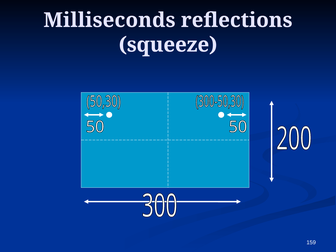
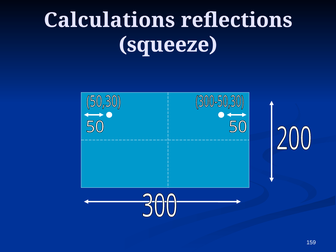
Milliseconds: Milliseconds -> Calculations (109, 20)
